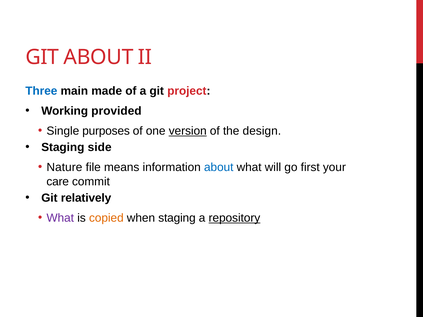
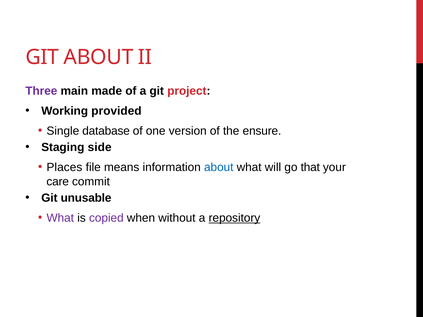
Three colour: blue -> purple (41, 91)
purposes: purposes -> database (106, 131)
version underline: present -> none (188, 131)
design: design -> ensure (262, 131)
Nature: Nature -> Places (64, 168)
first: first -> that (310, 168)
relatively: relatively -> unusable (86, 198)
copied colour: orange -> purple (106, 218)
when staging: staging -> without (177, 218)
